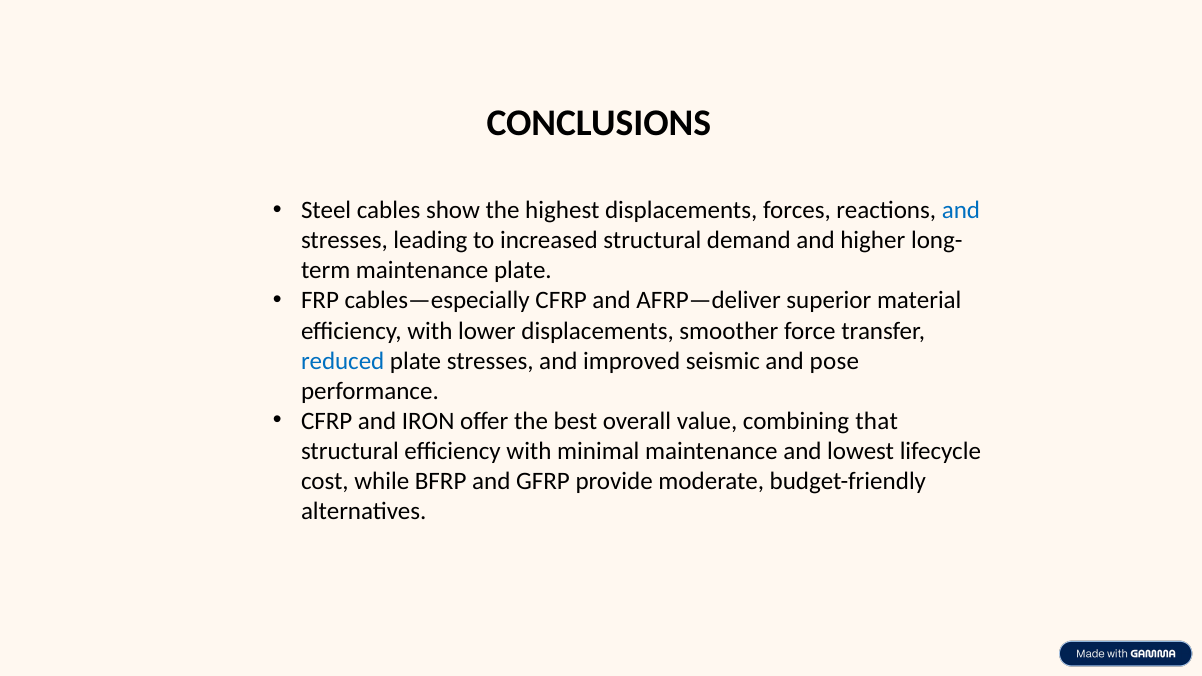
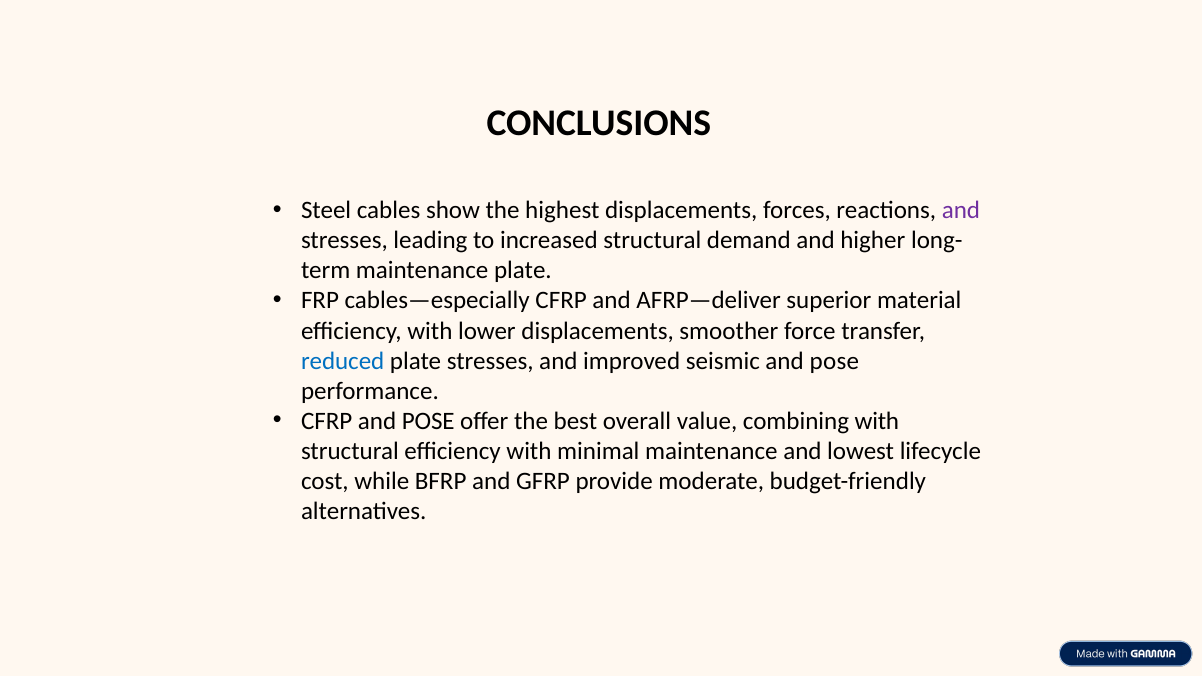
and colour: blue -> purple (961, 211)
CFRP and IRON: IRON -> POSE (428, 421)
combining that: that -> with (877, 421)
